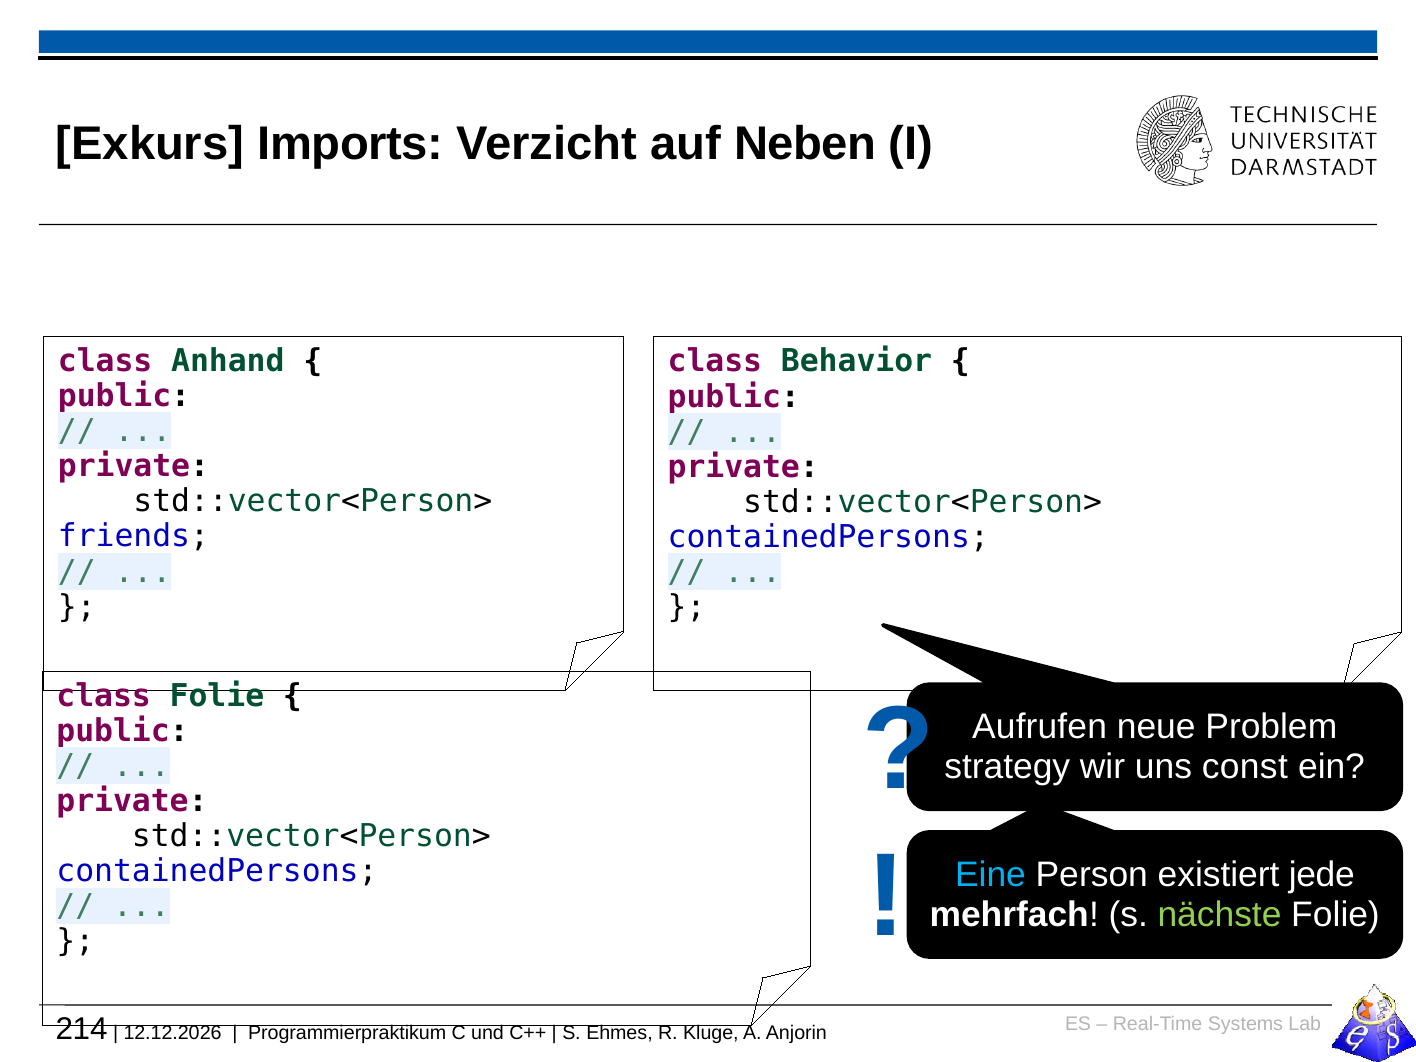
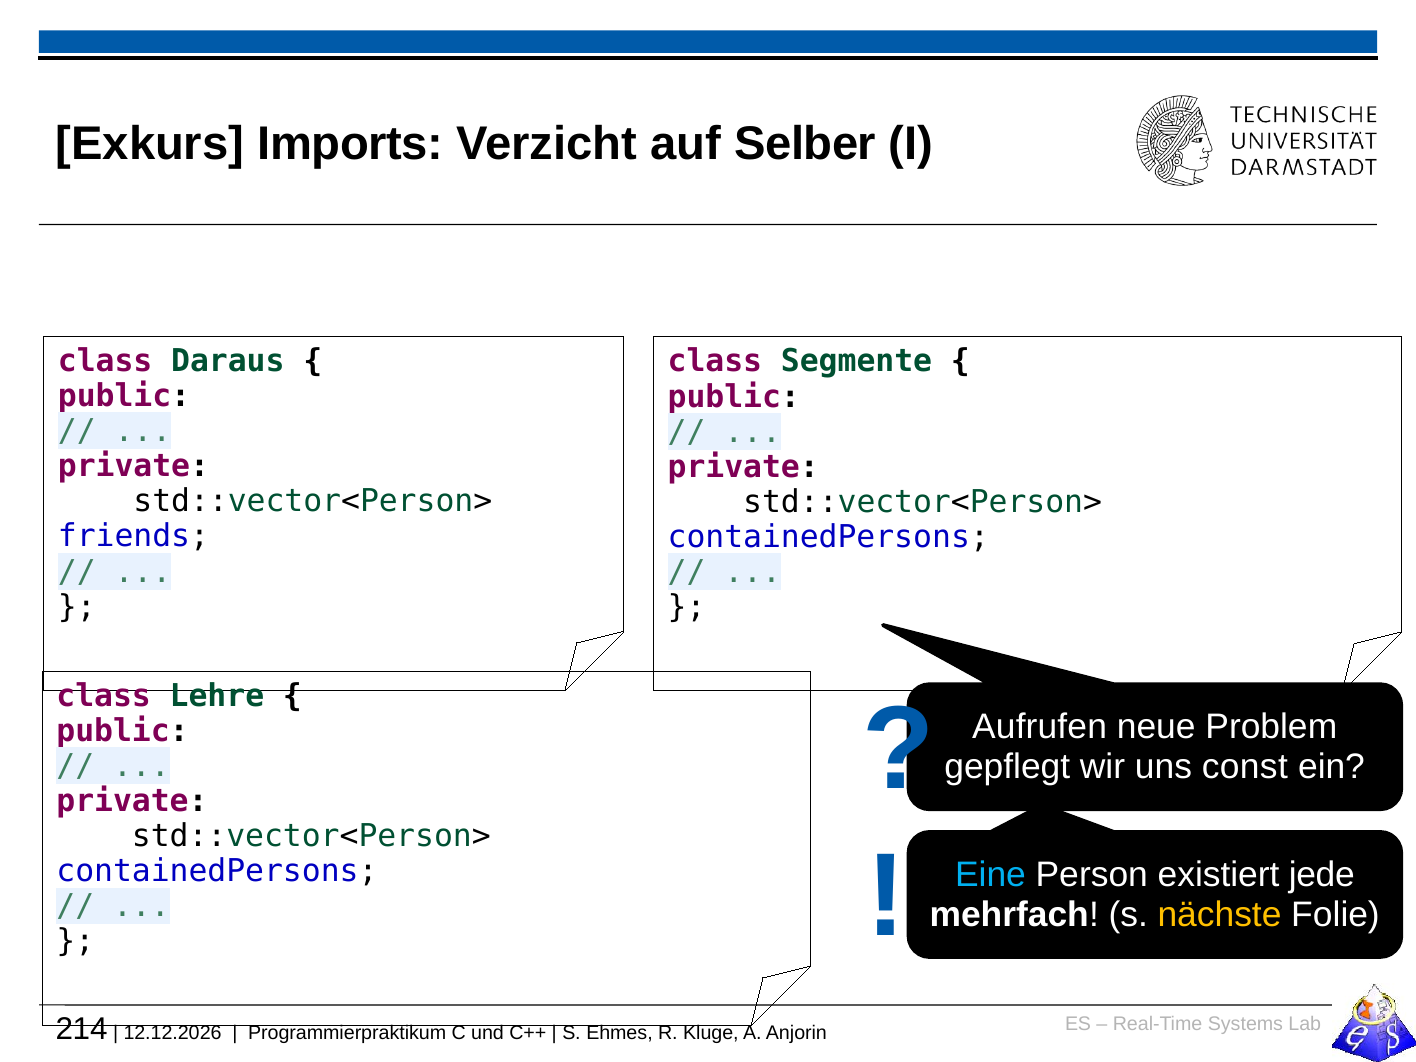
Neben: Neben -> Selber (805, 144)
Anhand: Anhand -> Daraus (228, 361)
Behavior: Behavior -> Segmente (857, 362)
class Folie: Folie -> Lehre (217, 696)
strategy: strategy -> gepflegt (1007, 767)
nächste colour: light green -> yellow (1220, 914)
